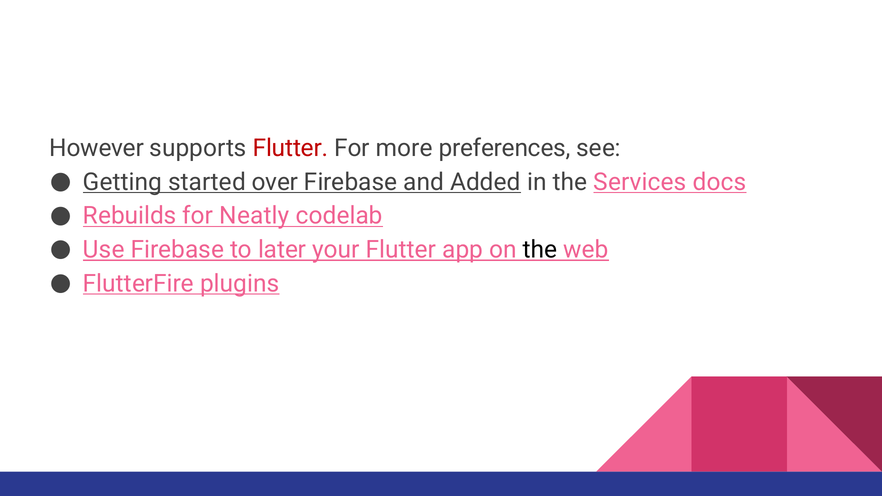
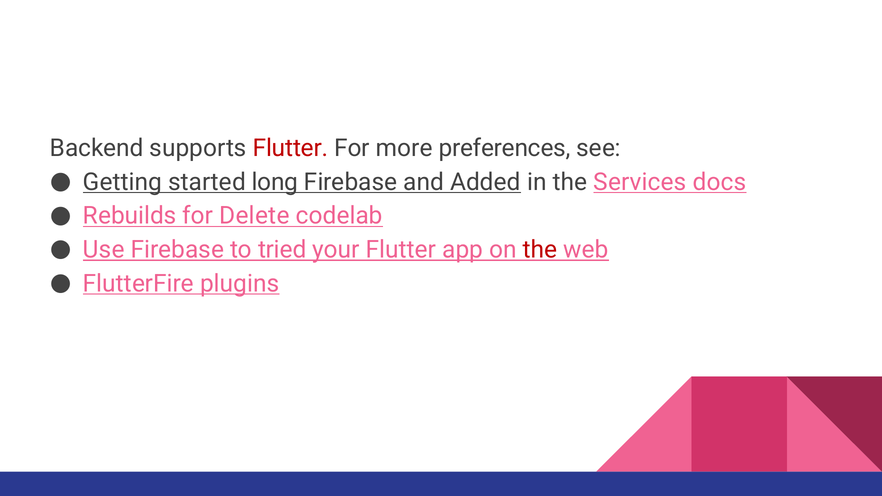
However: However -> Backend (97, 148)
over: over -> long (275, 182)
Neatly: Neatly -> Delete (254, 216)
later: later -> tried (282, 250)
the colour: black -> red (540, 250)
